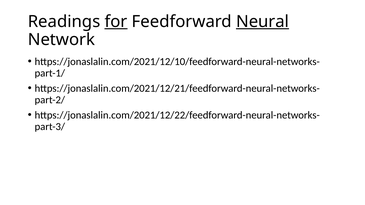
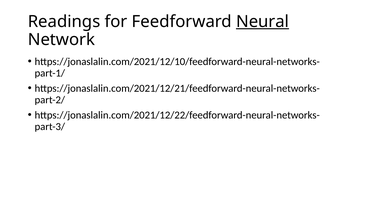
for underline: present -> none (116, 22)
